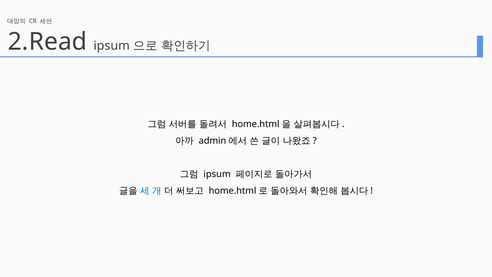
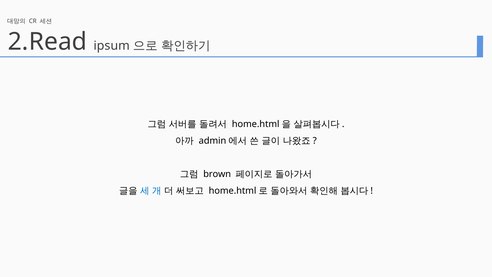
ipsum: ipsum -> brown (217, 174)
